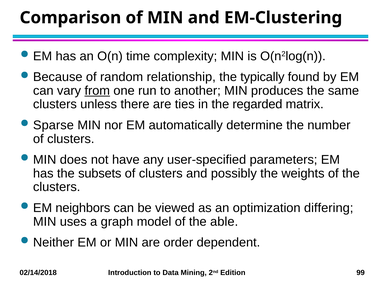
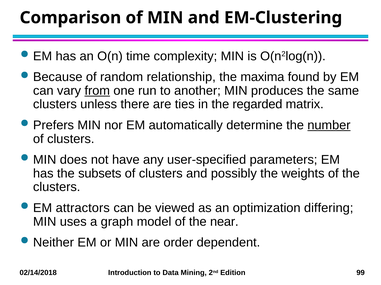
typically: typically -> maxima (262, 77)
Sparse: Sparse -> Prefers (54, 125)
number underline: none -> present (329, 125)
neighbors: neighbors -> attractors (83, 208)
able: able -> near (224, 222)
